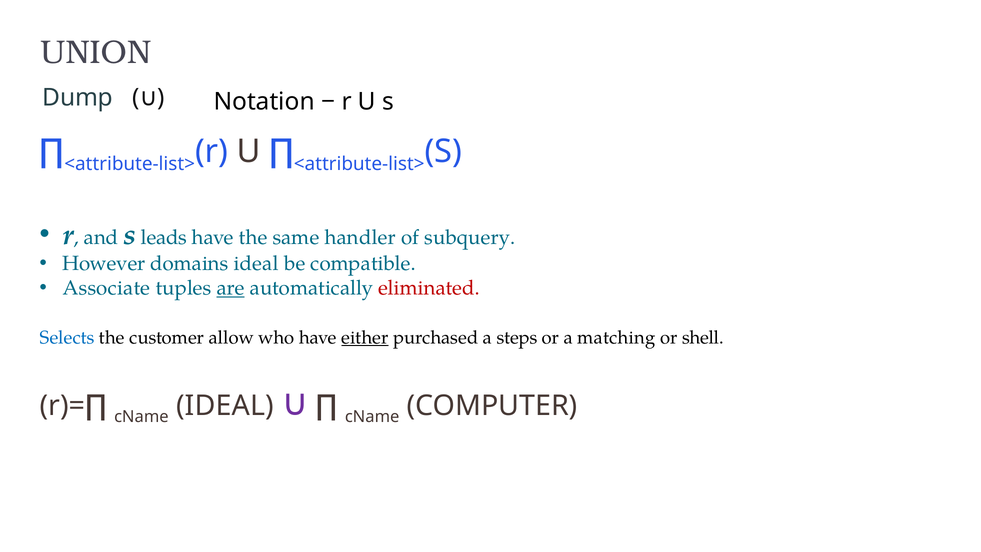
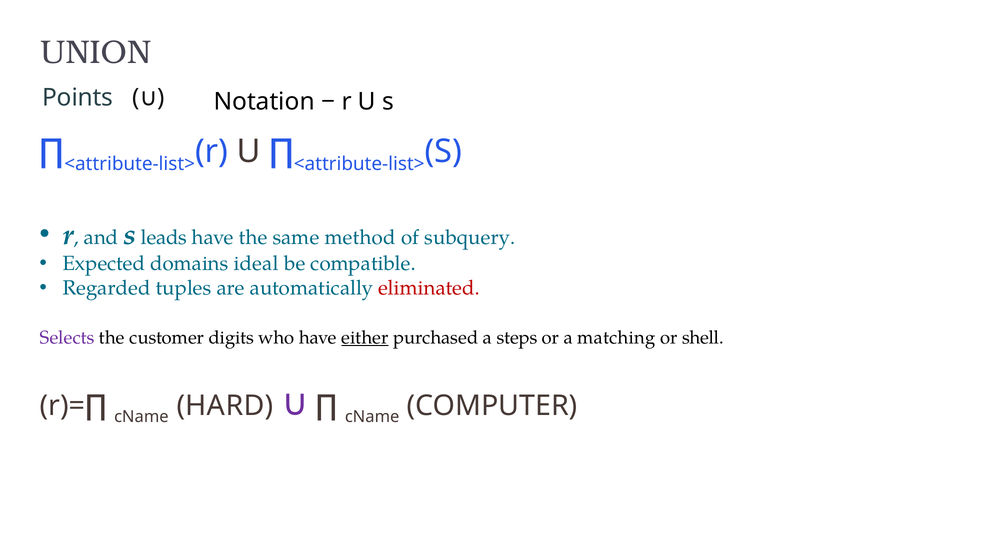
Dump: Dump -> Points (78, 98)
handler: handler -> method (360, 237)
However: However -> Expected (104, 264)
Associate: Associate -> Regarded (107, 288)
are underline: present -> none (231, 288)
Selects colour: blue -> purple (67, 337)
allow: allow -> digits (231, 337)
cName IDEAL: IDEAL -> HARD (225, 406)
